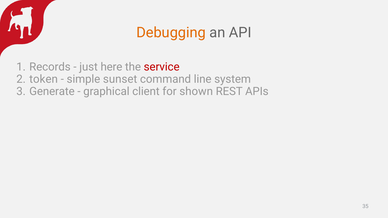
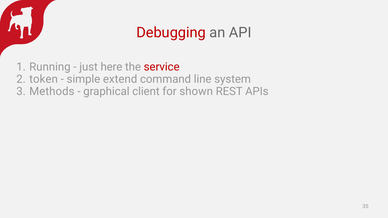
Debugging colour: orange -> red (171, 33)
Records: Records -> Running (50, 67)
sunset: sunset -> extend (120, 79)
Generate: Generate -> Methods (52, 92)
